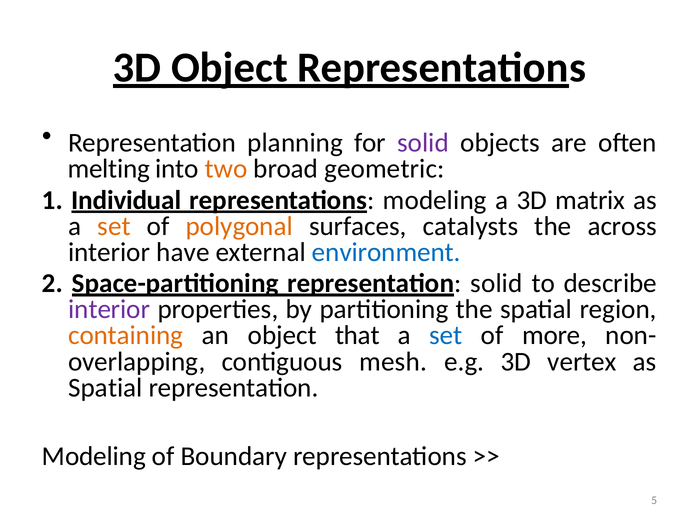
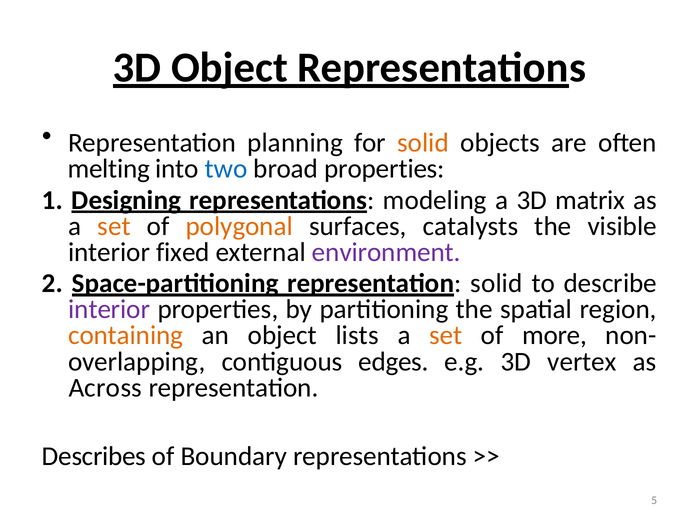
solid colour: purple -> orange (423, 143)
two colour: orange -> blue (226, 169)
broad geometric: geometric -> properties (384, 169)
Individual: Individual -> Designing (126, 200)
across: across -> visible (622, 226)
have: have -> fixed (183, 252)
environment colour: blue -> purple (386, 252)
that: that -> lists (357, 336)
set colour: blue -> orange (446, 336)
mesh: mesh -> edges (393, 362)
Spatial: Spatial -> Across (105, 388)
Modeling: Modeling -> Describes (94, 457)
